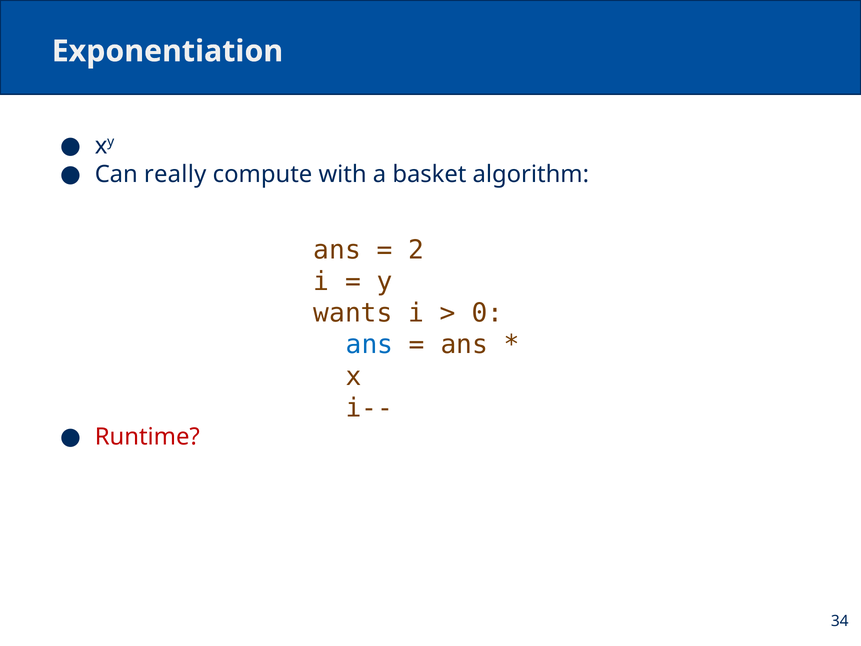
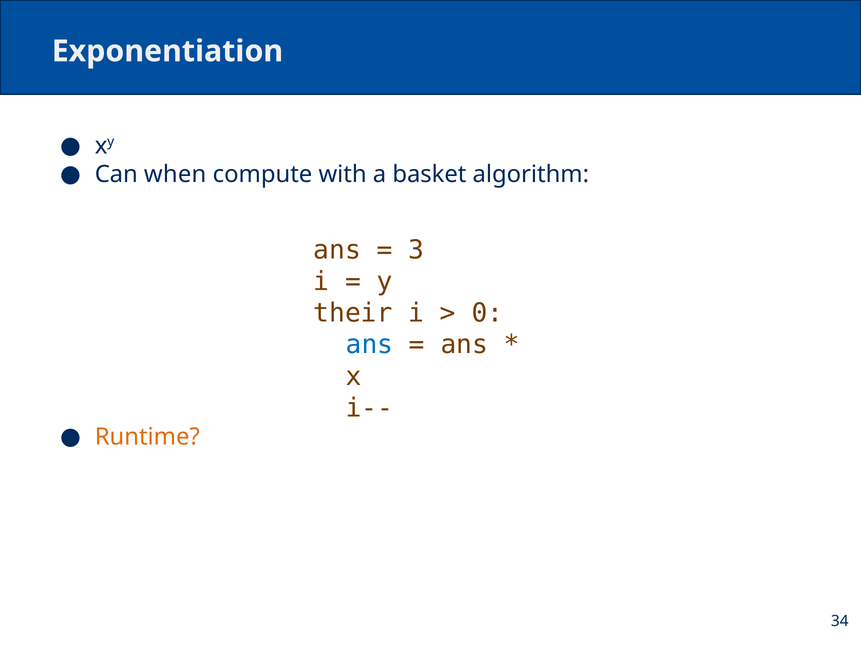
really: really -> when (175, 174)
2: 2 -> 3 (416, 250)
wants: wants -> their (353, 313)
Runtime colour: red -> orange (147, 437)
